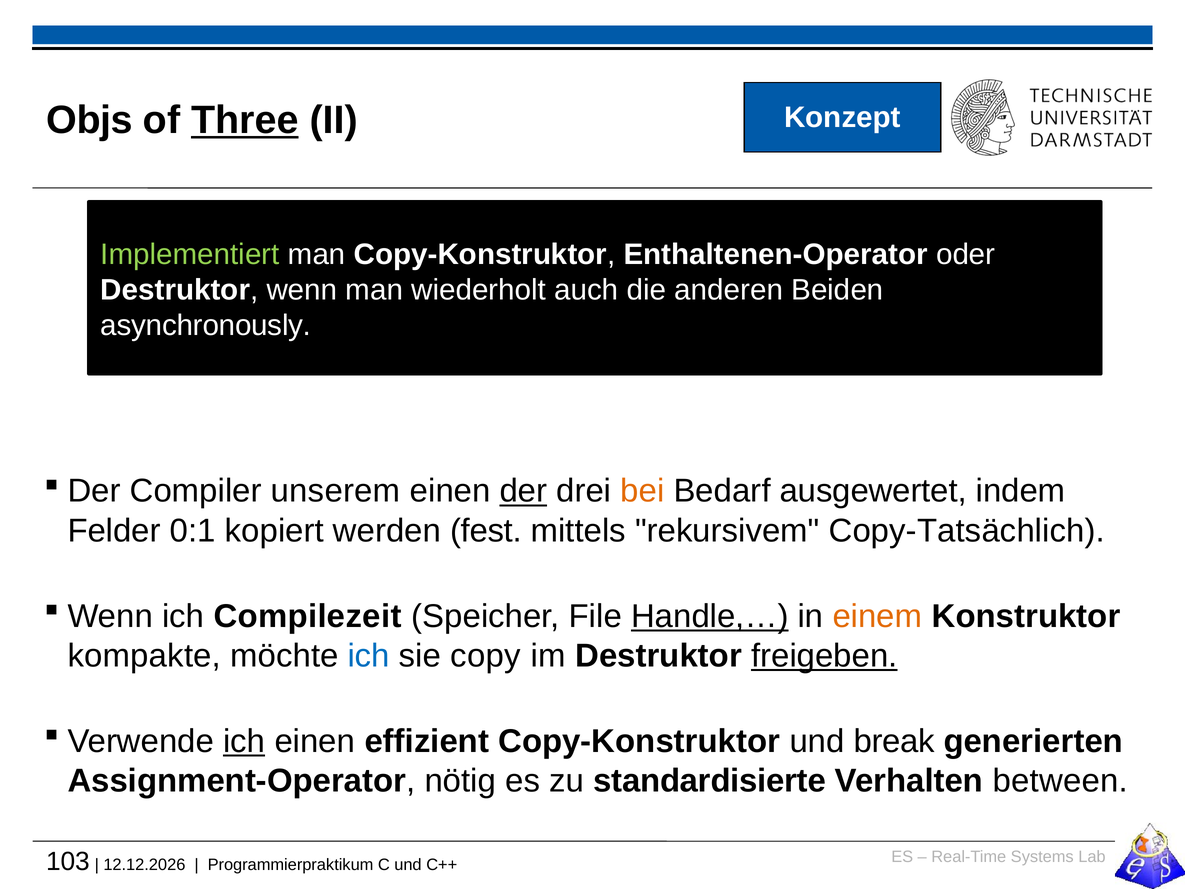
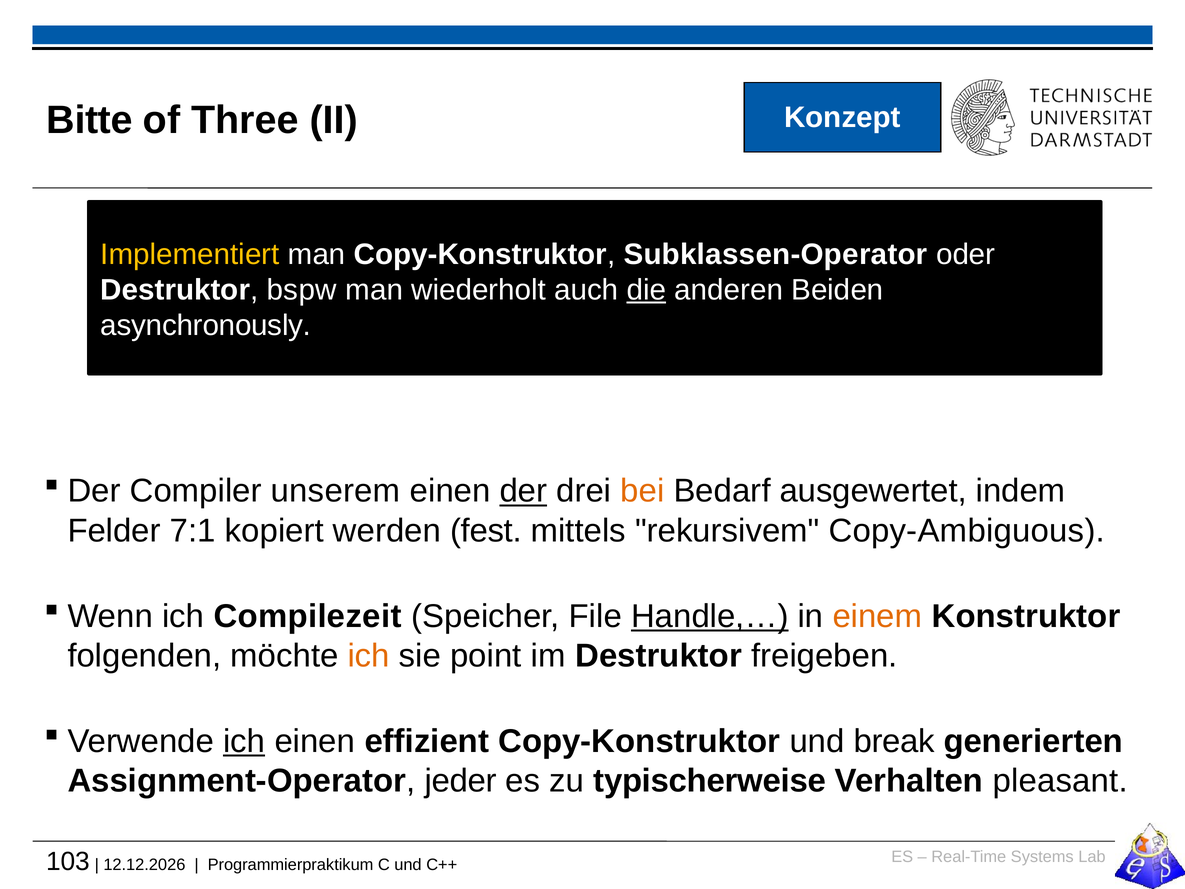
Objs: Objs -> Bitte (89, 120)
Three underline: present -> none (245, 120)
Implementiert colour: light green -> yellow (190, 254)
Enthaltenen-Operator: Enthaltenen-Operator -> Subklassen-Operator (776, 254)
wenn: wenn -> bspw (302, 290)
die underline: none -> present (646, 290)
0:1: 0:1 -> 7:1 (193, 530)
Copy-Tatsächlich: Copy-Tatsächlich -> Copy-Ambiguous (967, 530)
kompakte: kompakte -> folgenden (144, 656)
ich colour: blue -> orange (369, 656)
copy: copy -> point (486, 656)
freigeben underline: present -> none (824, 656)
nötig: nötig -> jeder (461, 781)
standardisierte: standardisierte -> typischerweise (710, 781)
between: between -> pleasant (1060, 781)
